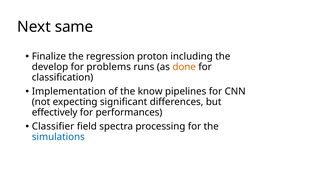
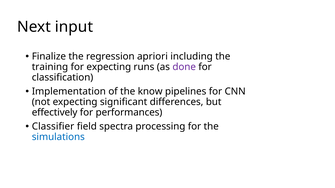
same: same -> input (74, 27)
proton: proton -> apriori (152, 57)
develop: develop -> training (50, 67)
for problems: problems -> expecting (109, 67)
done colour: orange -> purple (184, 67)
